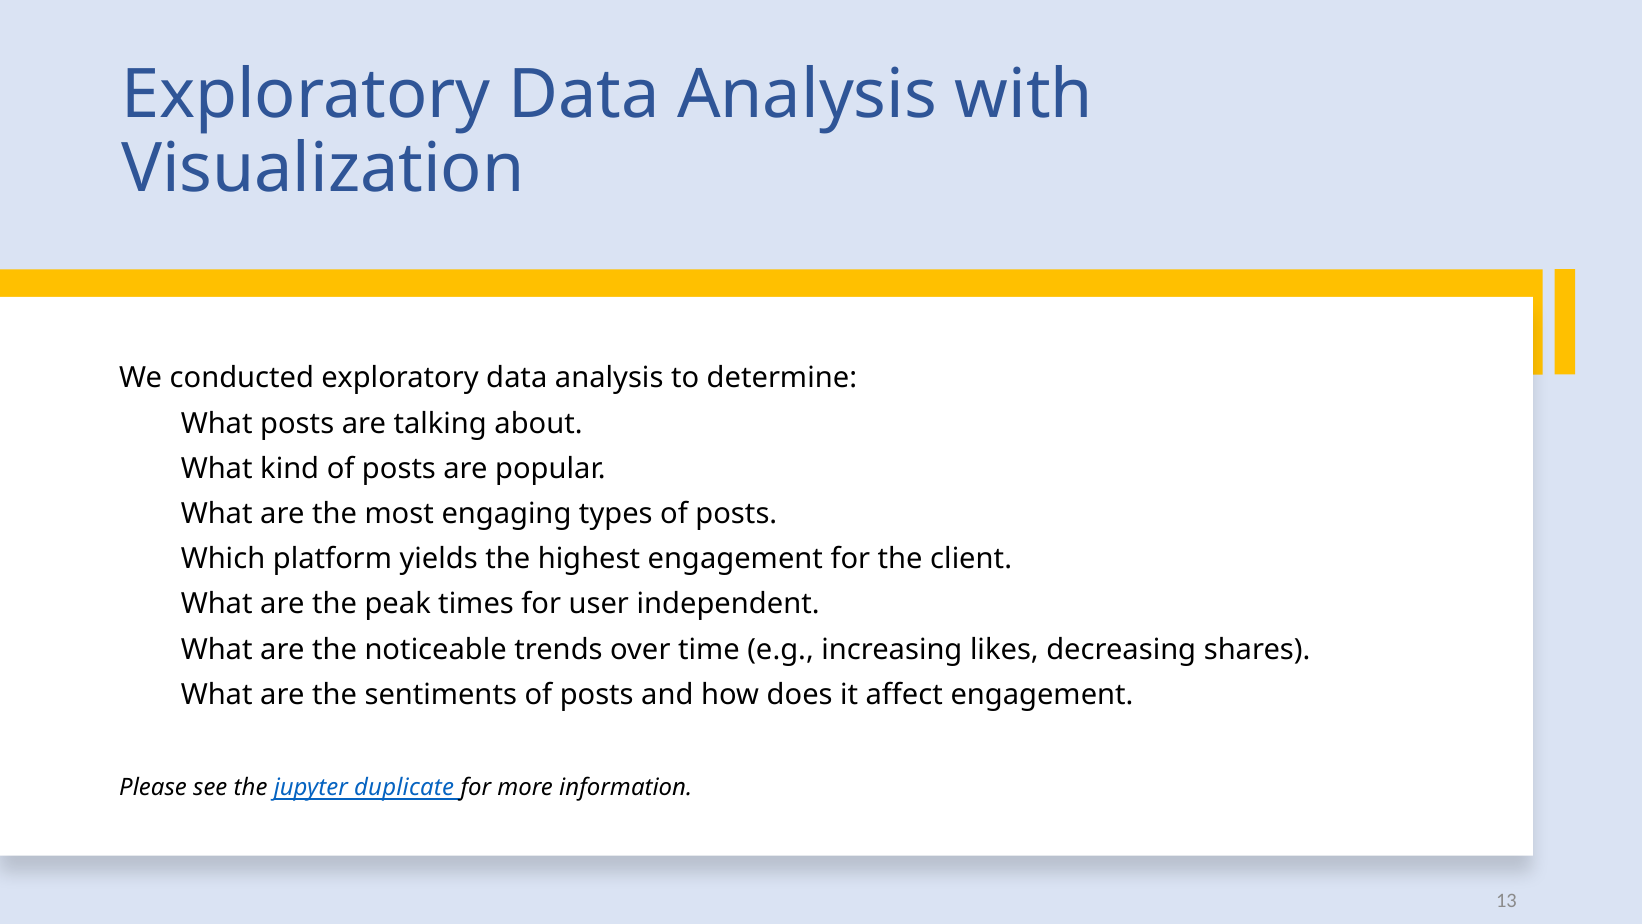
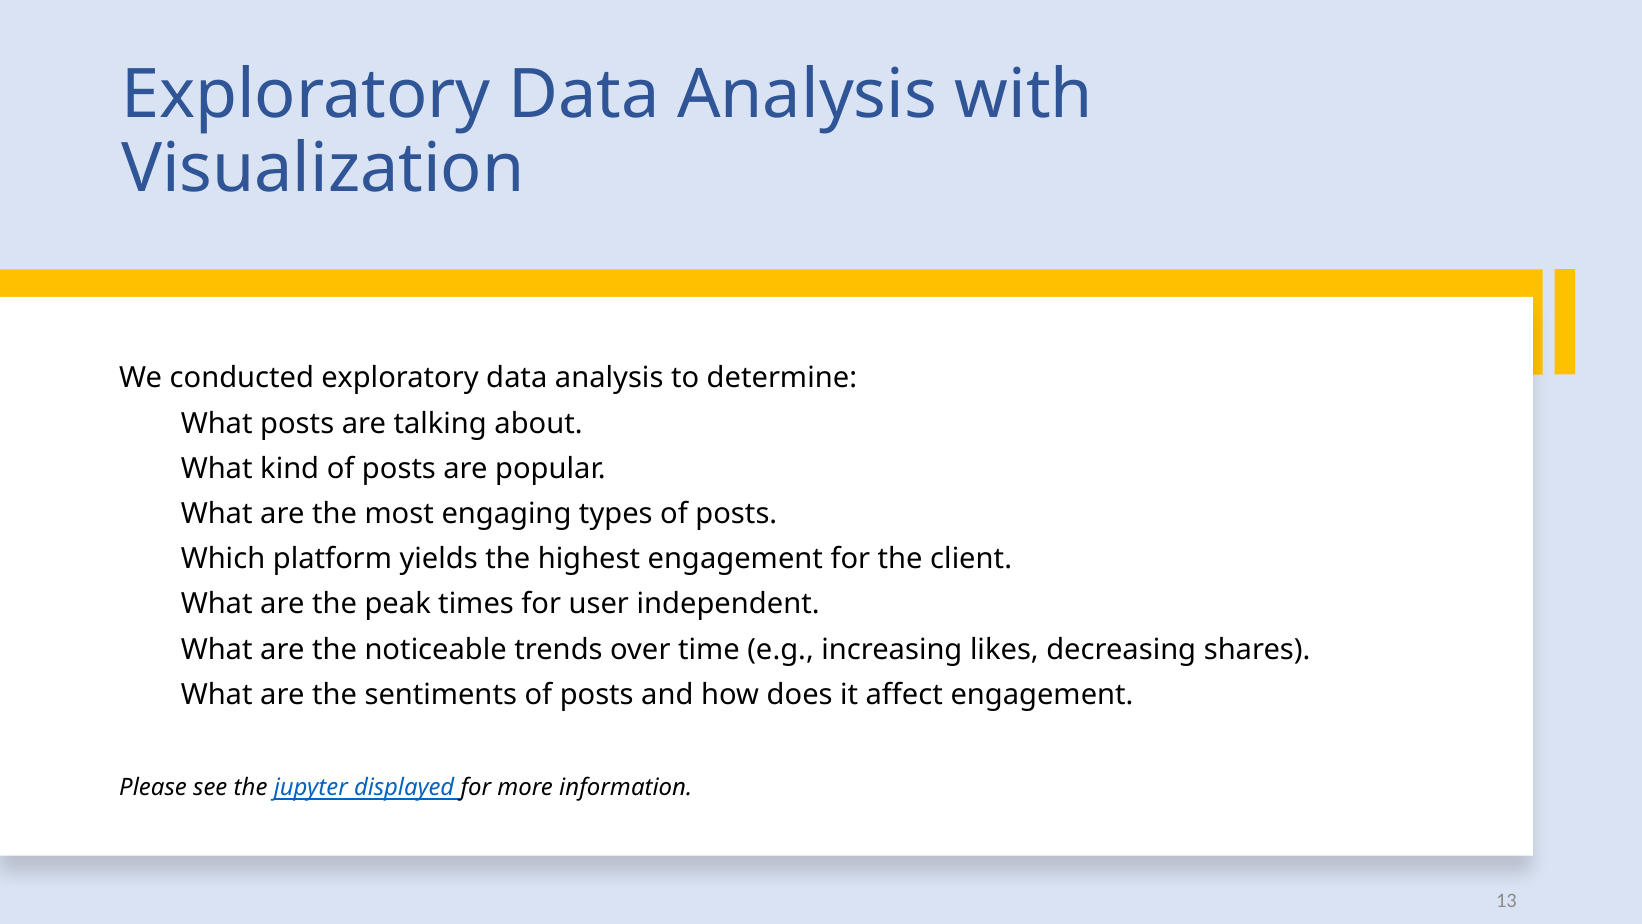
duplicate: duplicate -> displayed (404, 788)
